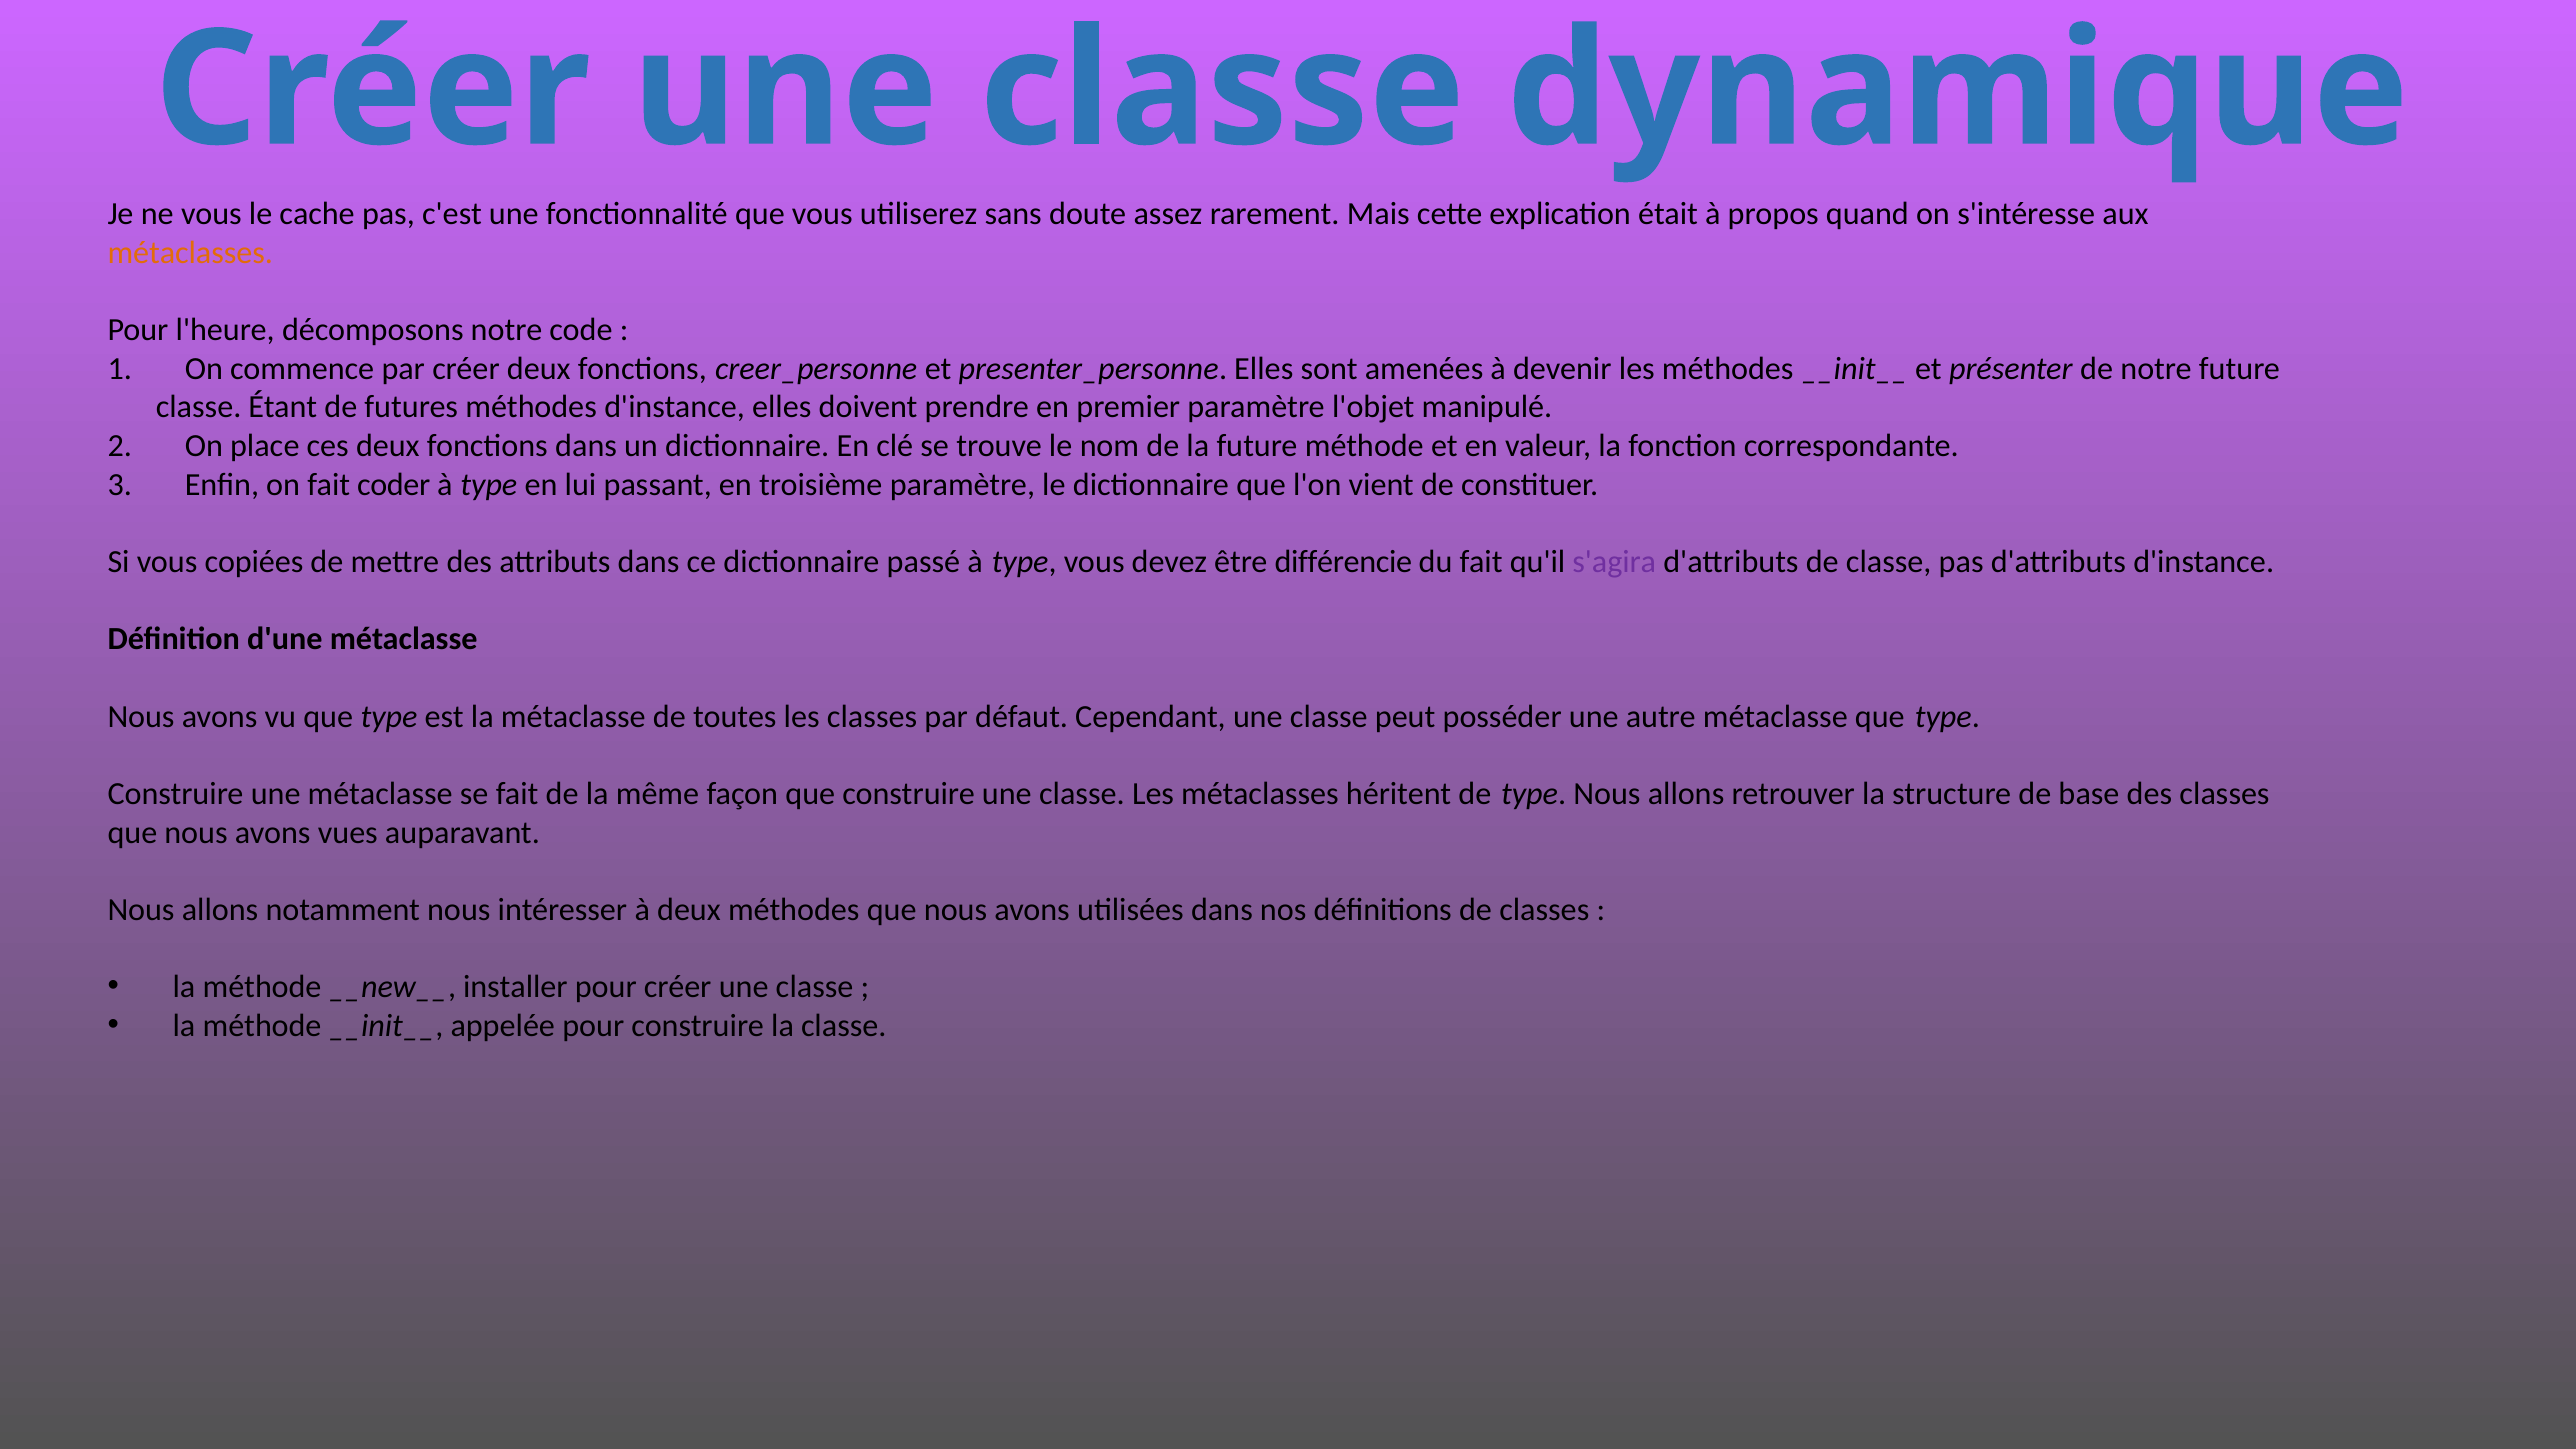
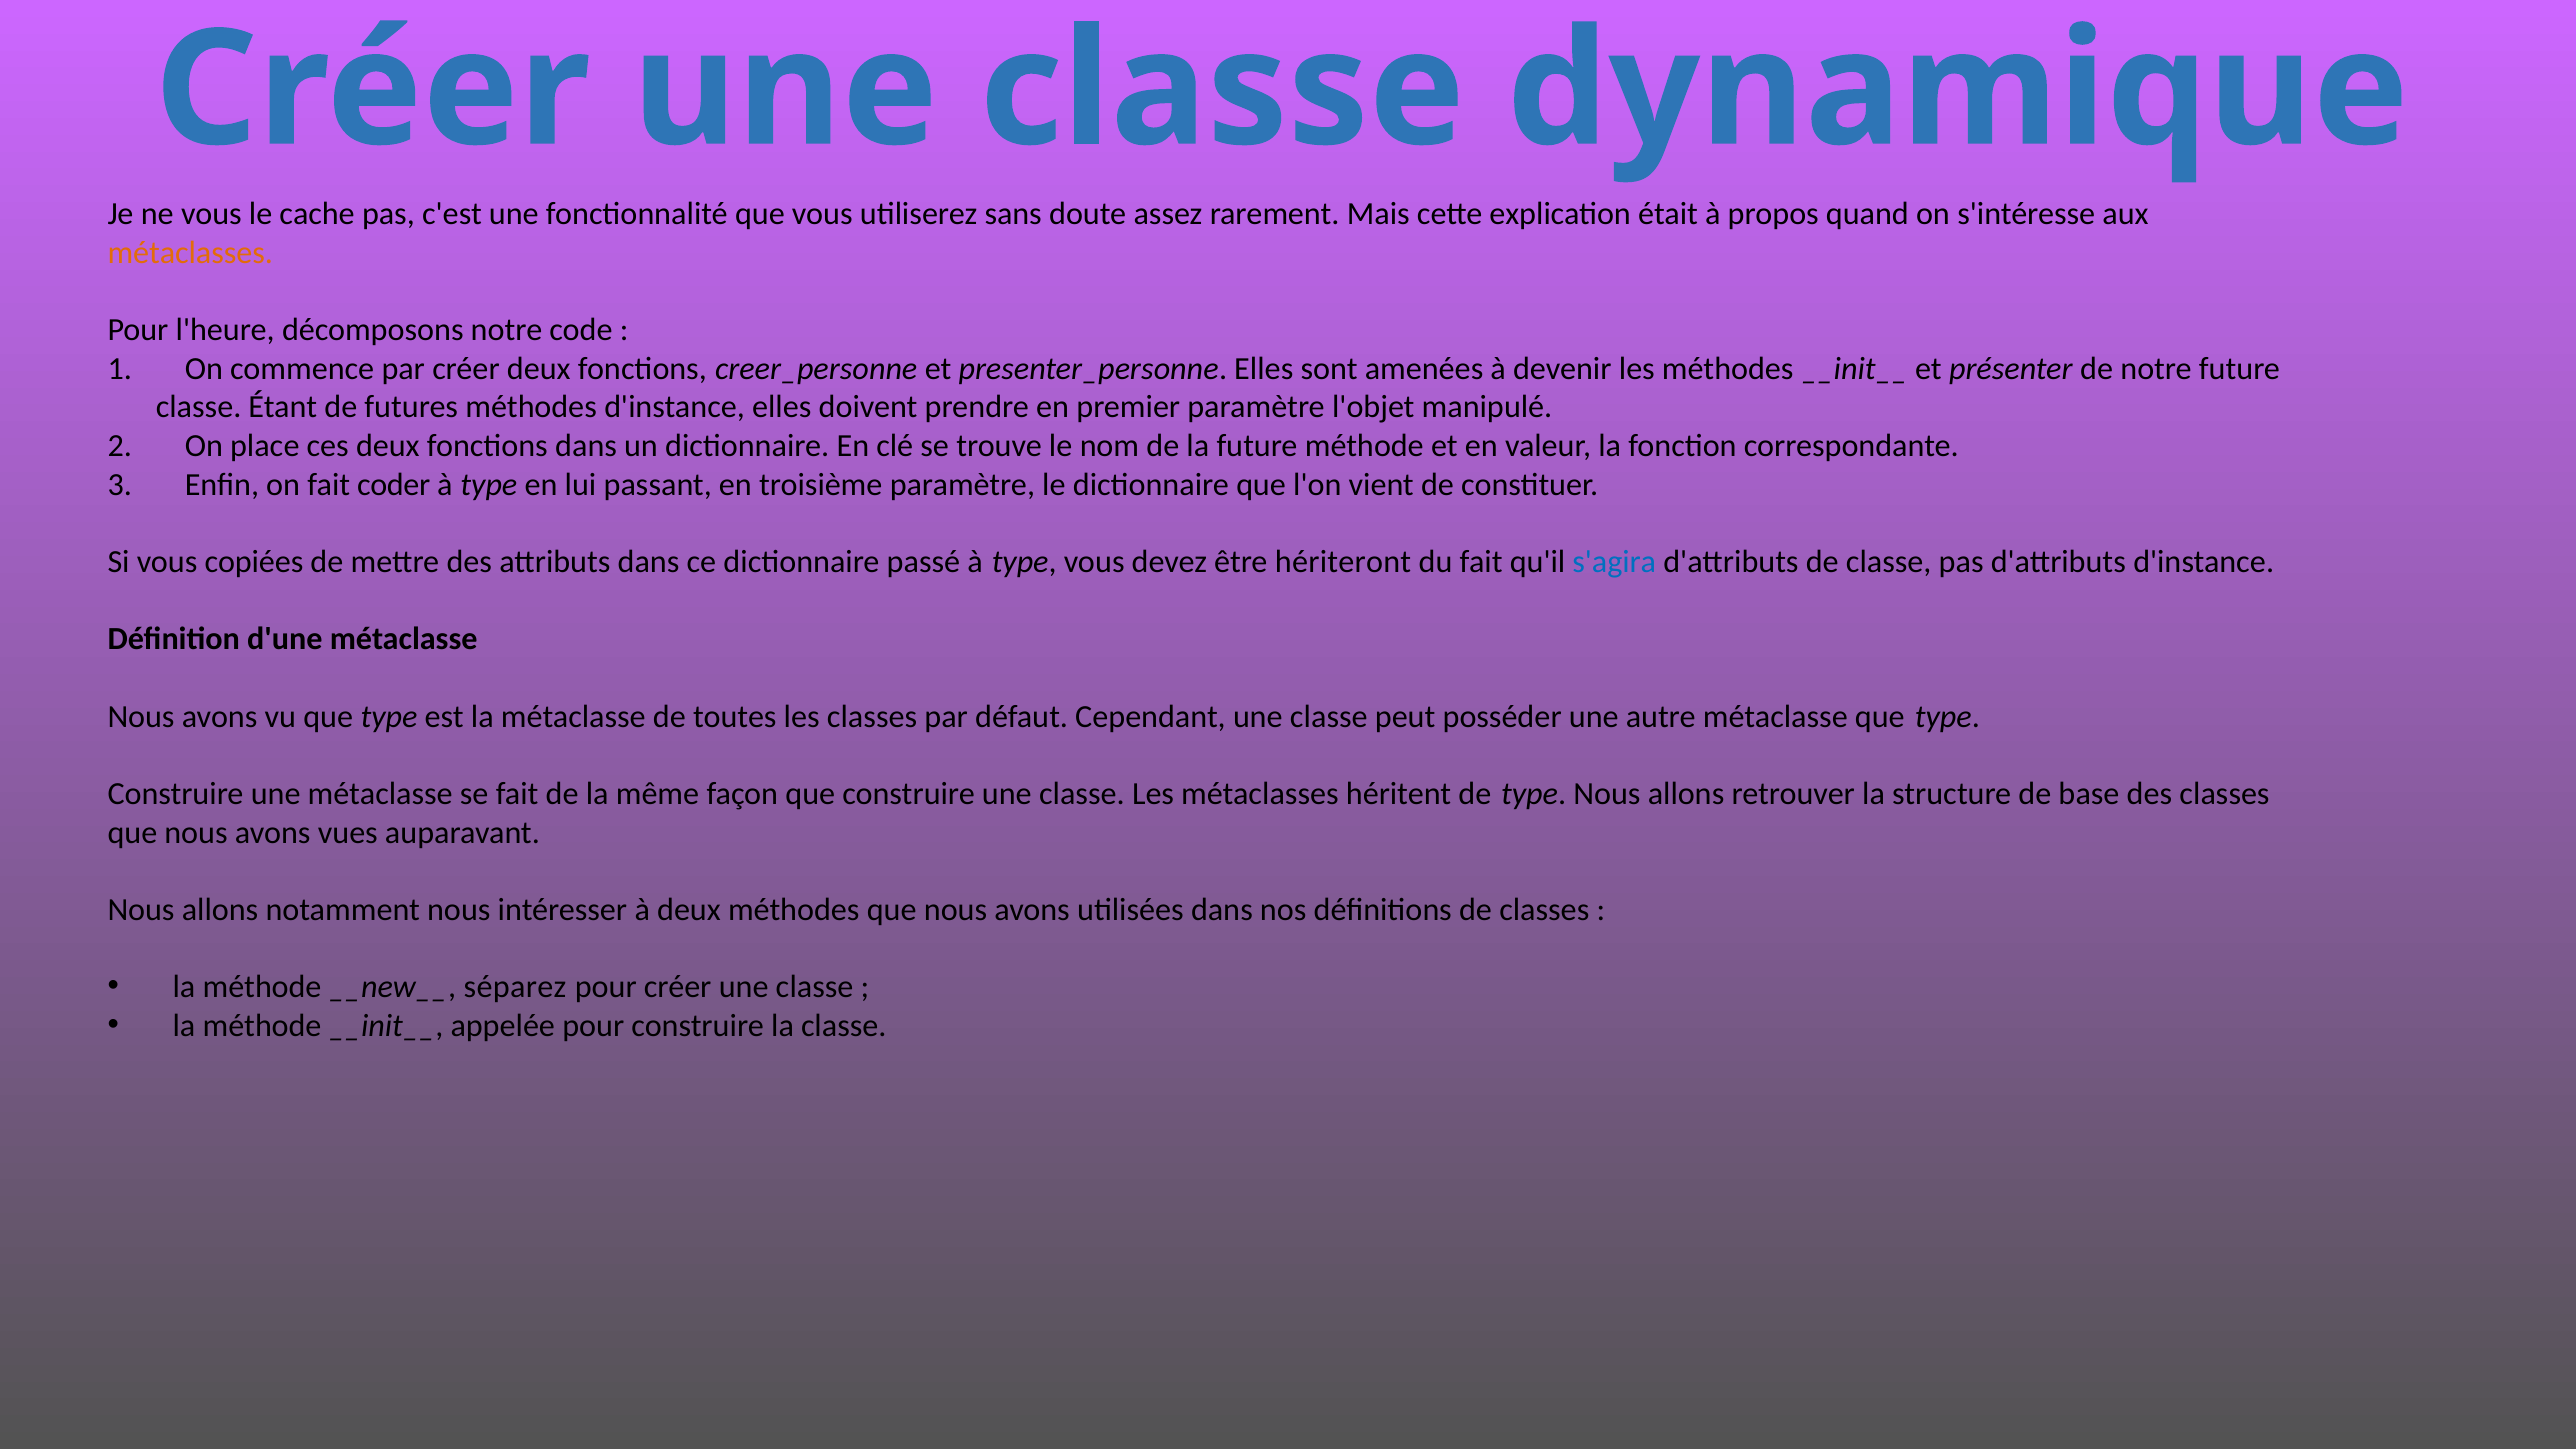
différencie: différencie -> hériteront (1343, 562)
s'agira colour: purple -> blue (1614, 562)
installer: installer -> séparez (515, 987)
